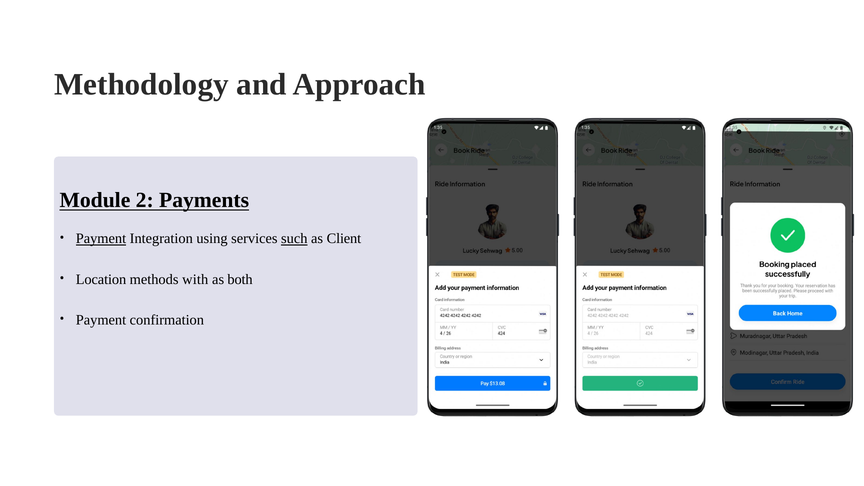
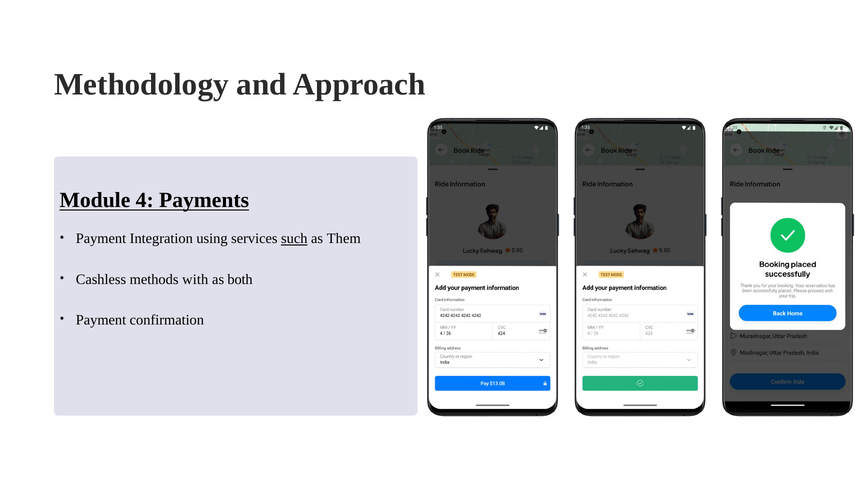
2: 2 -> 4 (145, 200)
Payment underline: present -> none (101, 239)
Client: Client -> Them (344, 239)
Location: Location -> Cashless (101, 279)
